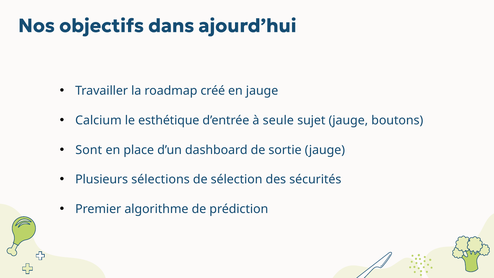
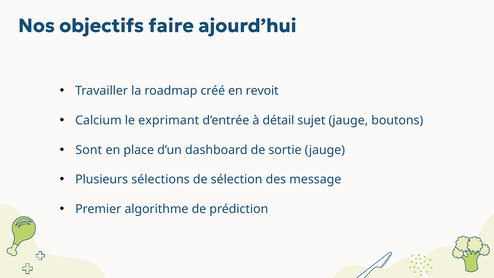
dans: dans -> faire (171, 26)
en jauge: jauge -> revoit (262, 91)
esthétique: esthétique -> exprimant (169, 120)
seule: seule -> détail (278, 120)
sécurités: sécurités -> message (315, 180)
